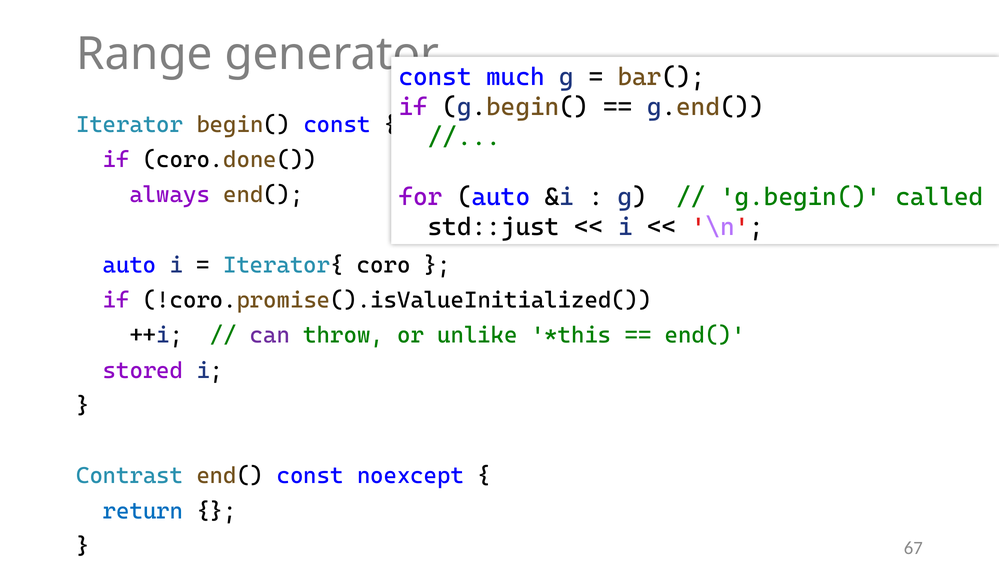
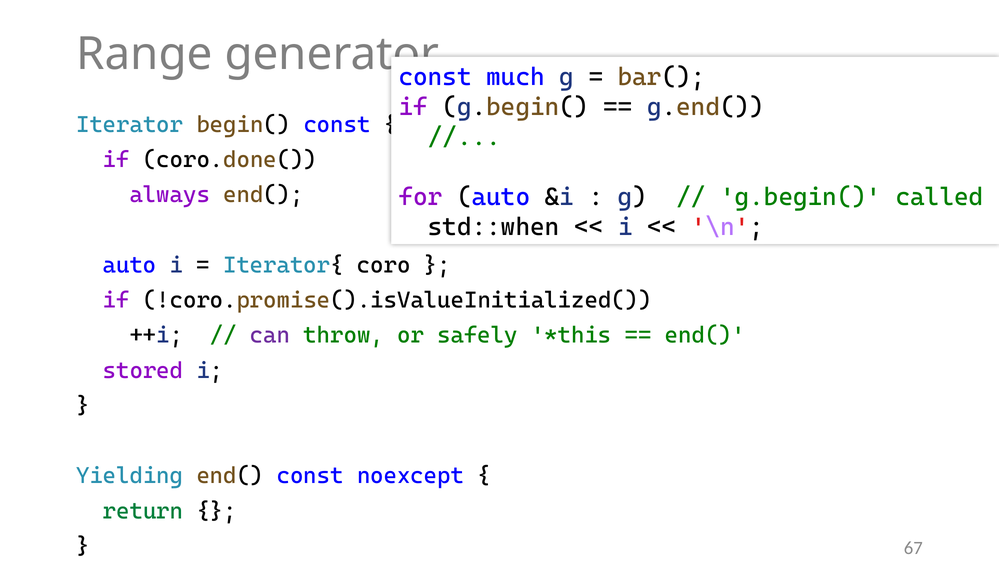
std::just: std::just -> std::when (494, 227)
unlike: unlike -> safely (477, 335)
Contrast: Contrast -> Yielding (130, 476)
return colour: blue -> green (143, 511)
